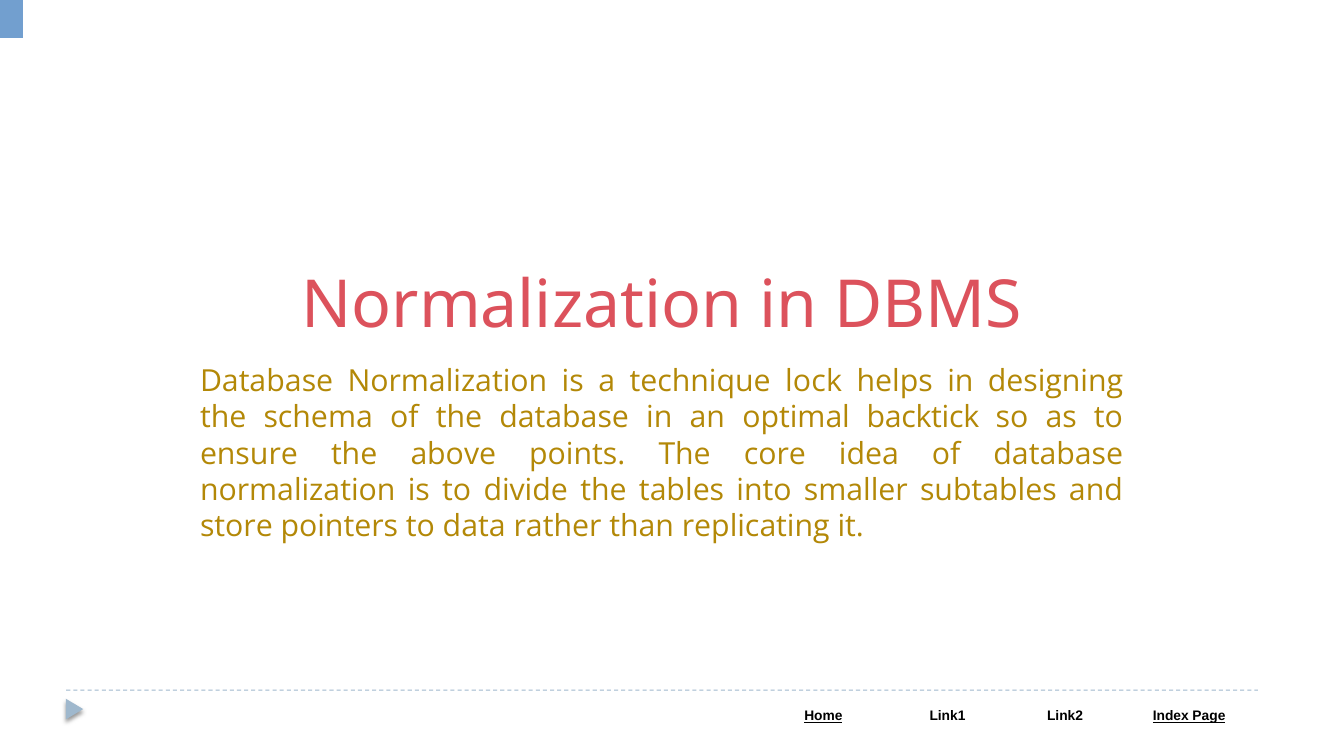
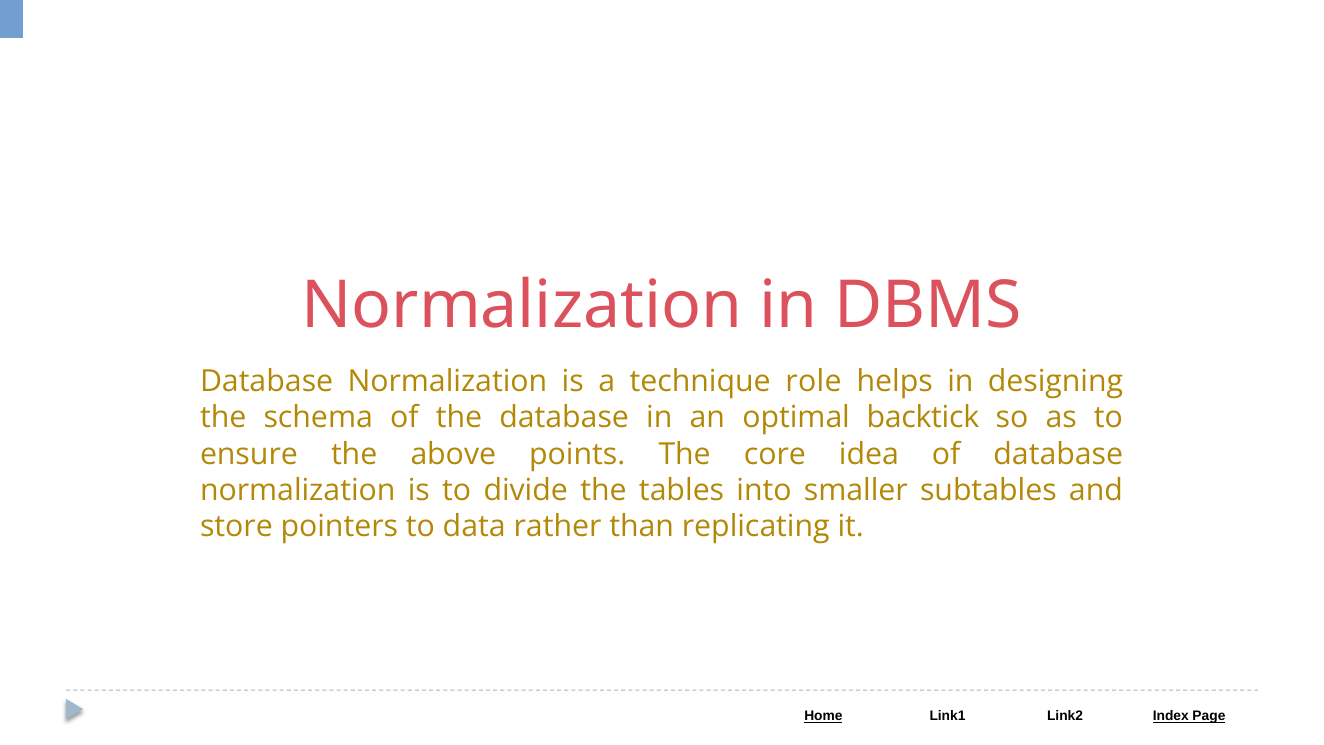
lock: lock -> role (813, 381)
